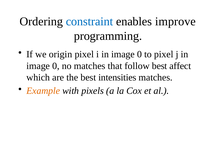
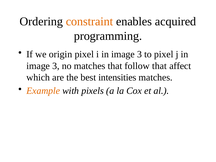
constraint colour: blue -> orange (89, 22)
improve: improve -> acquired (176, 22)
i in image 0: 0 -> 3 (139, 54)
0: 0 -> 3 (56, 66)
follow best: best -> that (159, 66)
